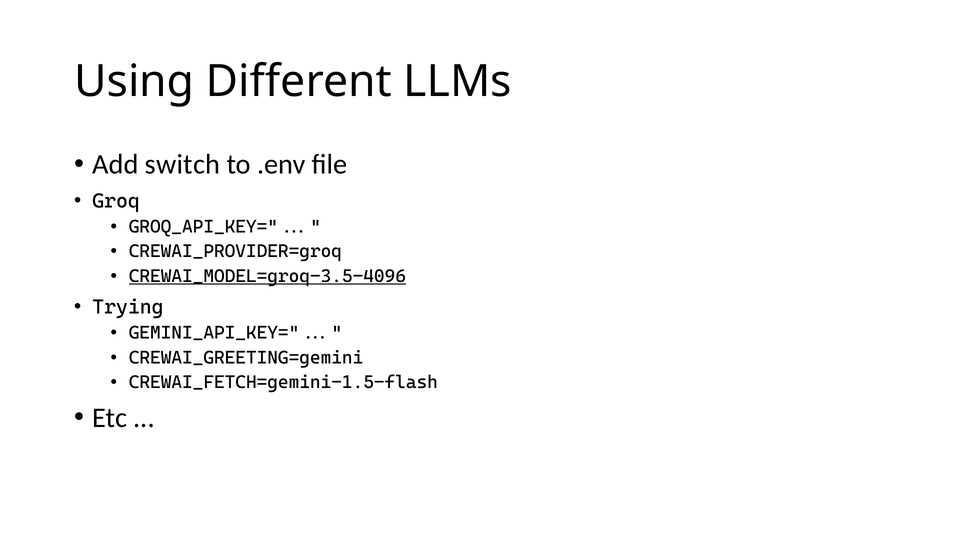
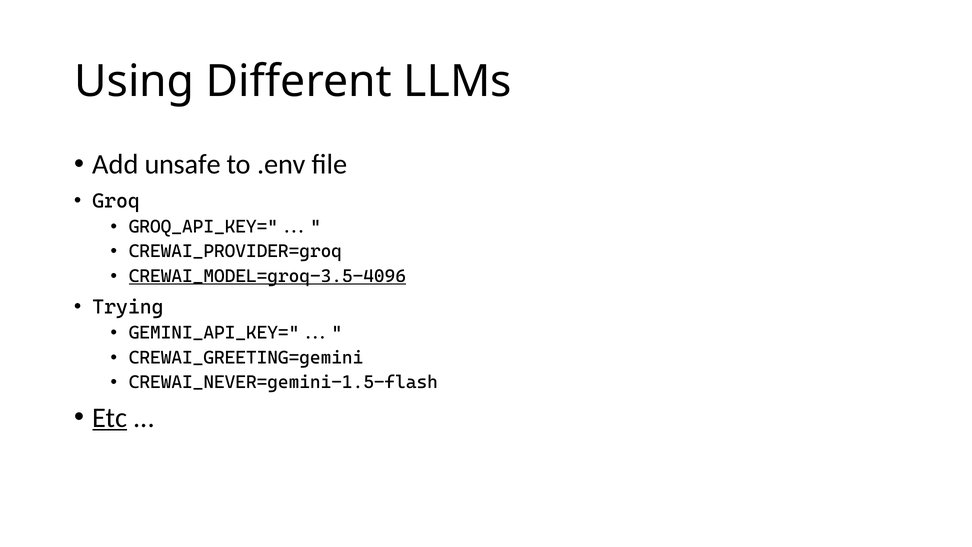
switch: switch -> unsafe (183, 164)
CREWAI_FETCH=gemini-1.5-flash: CREWAI_FETCH=gemini-1.5-flash -> CREWAI_NEVER=gemini-1.5-flash (283, 382)
Etc underline: none -> present (110, 417)
